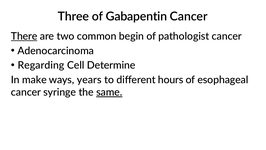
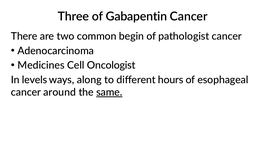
There underline: present -> none (24, 36)
Regarding: Regarding -> Medicines (41, 65)
Determine: Determine -> Oncologist (111, 65)
make: make -> levels (35, 80)
years: years -> along (89, 80)
syringe: syringe -> around (60, 92)
